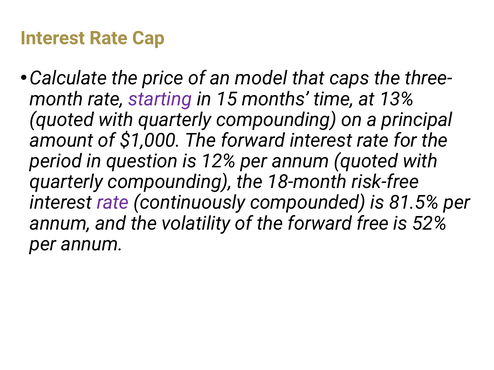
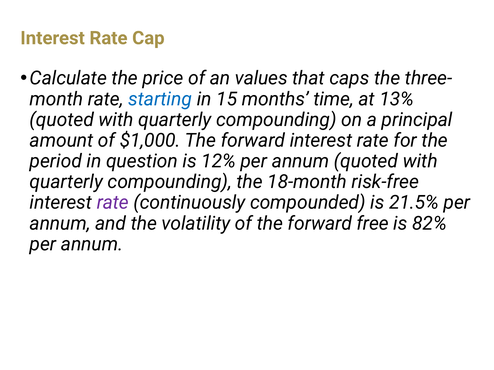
model: model -> values (261, 78)
starting colour: purple -> blue (160, 99)
81.5%: 81.5% -> 21.5% (414, 203)
52%: 52% -> 82% (429, 224)
